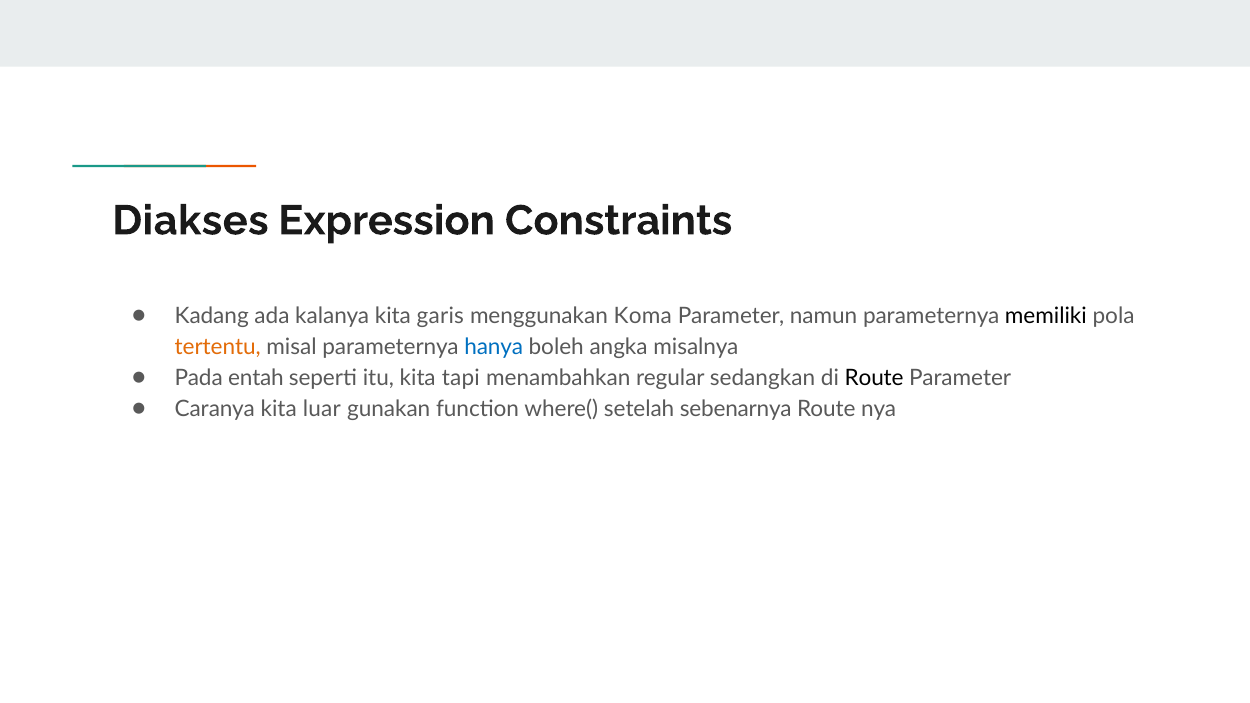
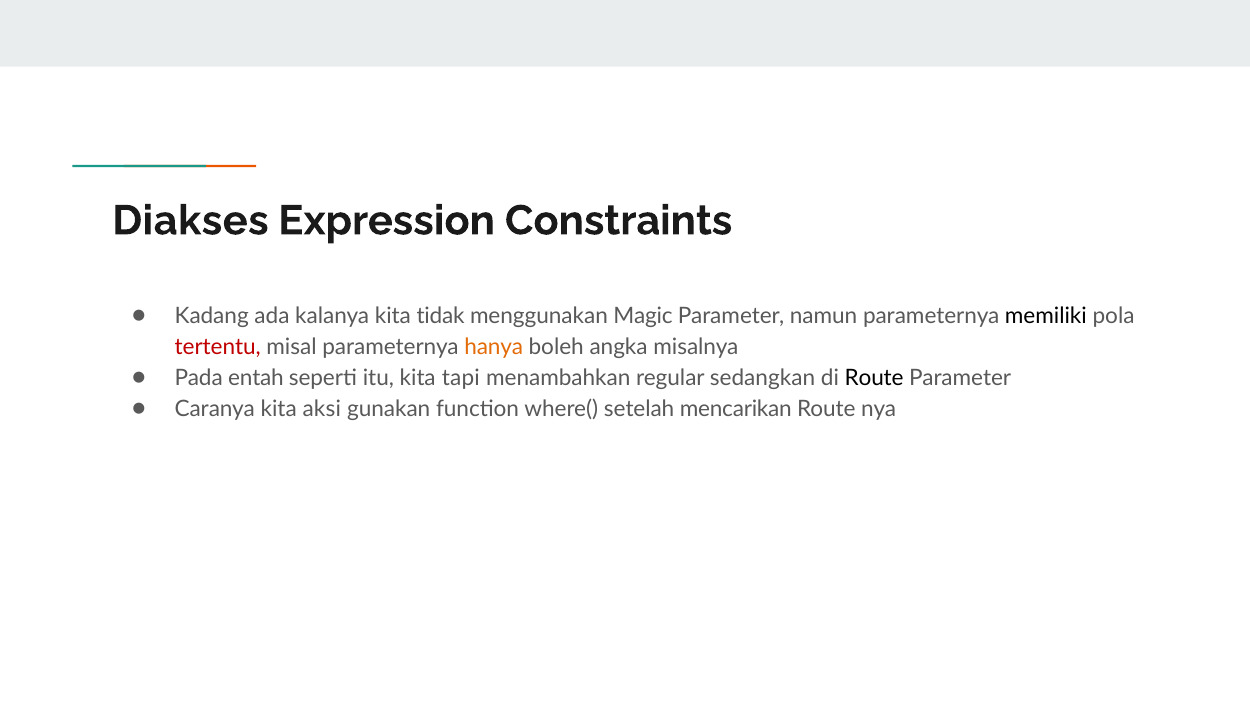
garis: garis -> tidak (441, 316)
Koma: Koma -> Magic (643, 316)
tertentu colour: orange -> red (218, 347)
hanya colour: blue -> orange (494, 347)
luar: luar -> aksi (322, 409)
sebenarnya: sebenarnya -> mencarikan (736, 409)
